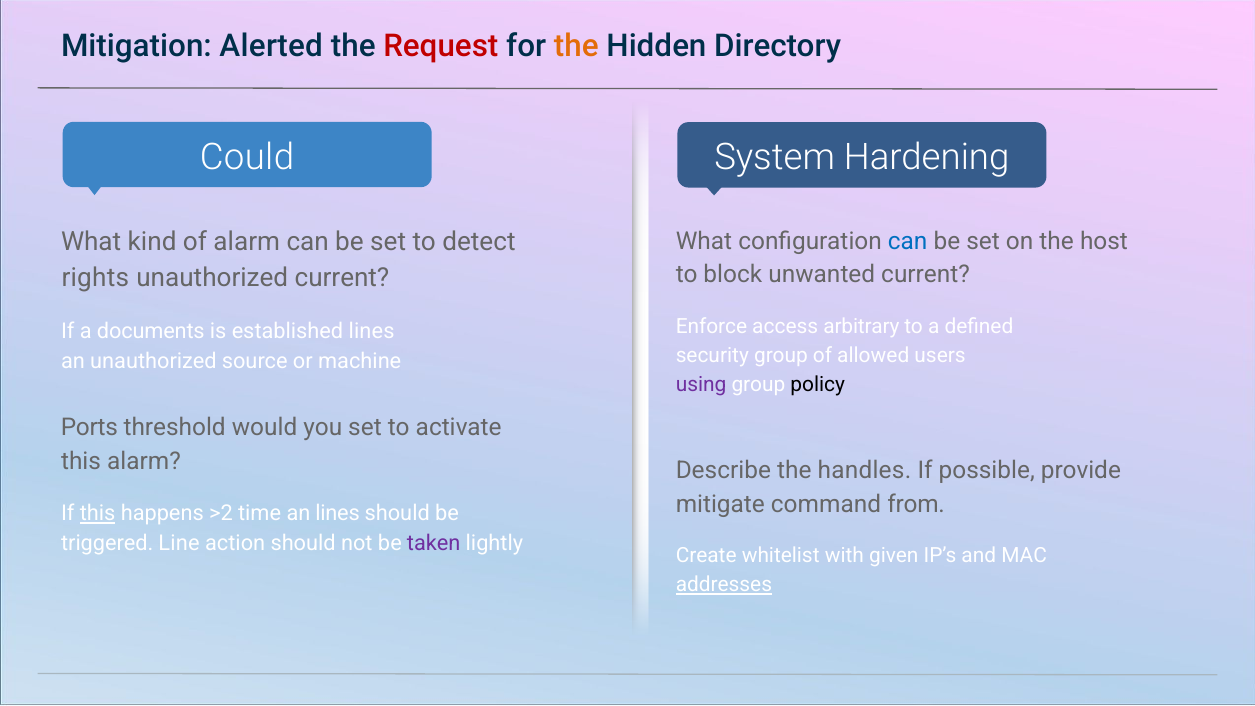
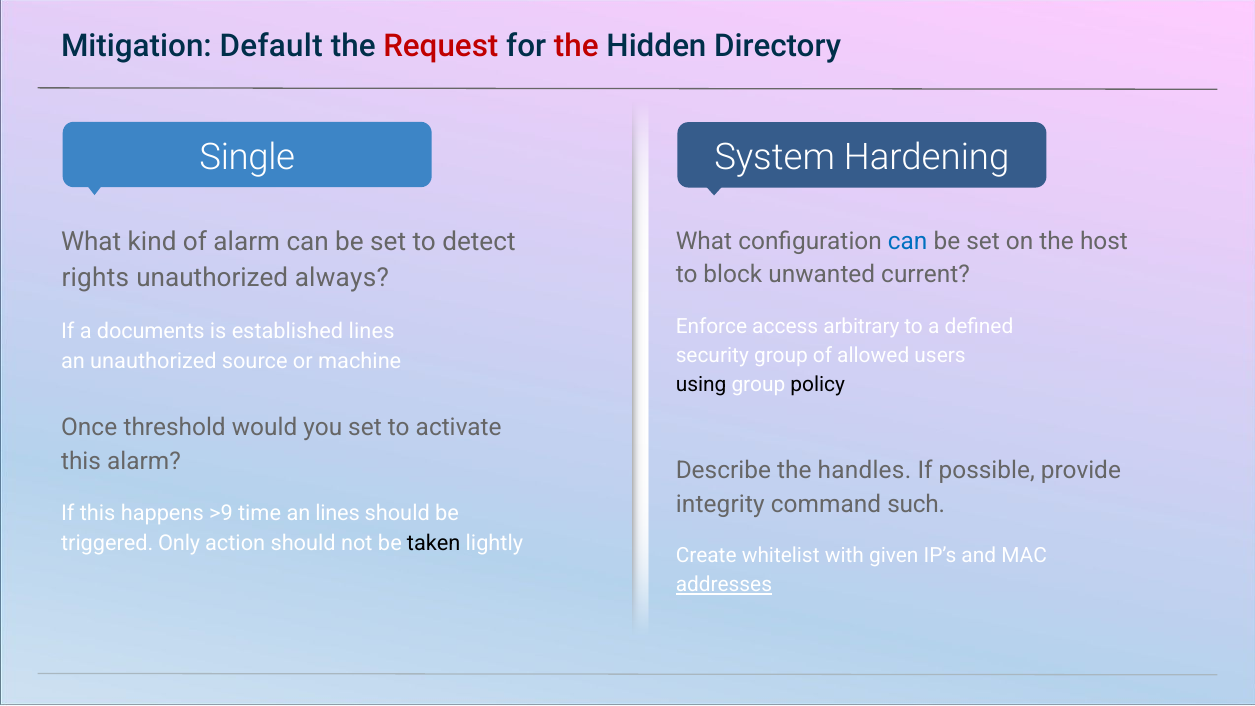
Alerted: Alerted -> Default (271, 46)
the colour: orange -> red (576, 46)
Could: Could -> Single (247, 157)
unauthorized current: current -> always (342, 278)
using colour: purple -> black (701, 384)
Ports: Ports -> Once (89, 427)
mitigate: mitigate -> integrity (720, 504)
from: from -> such (916, 504)
this underline: present -> none (98, 514)
>2: >2 -> >9 (221, 514)
Line: Line -> Only (179, 544)
taken colour: purple -> black (434, 544)
